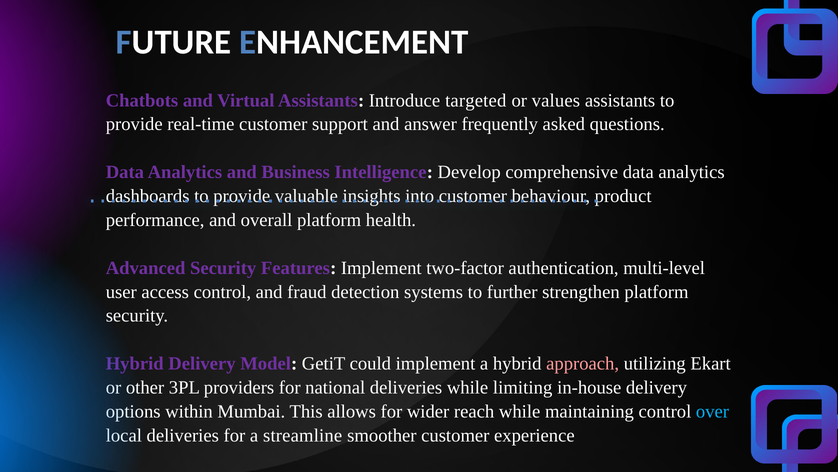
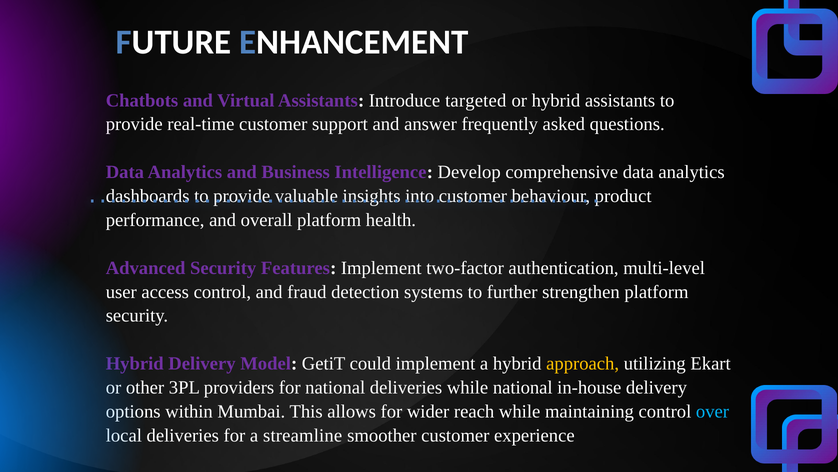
or values: values -> hybrid (556, 100)
approach colour: pink -> yellow (583, 363)
while limiting: limiting -> national (523, 387)
